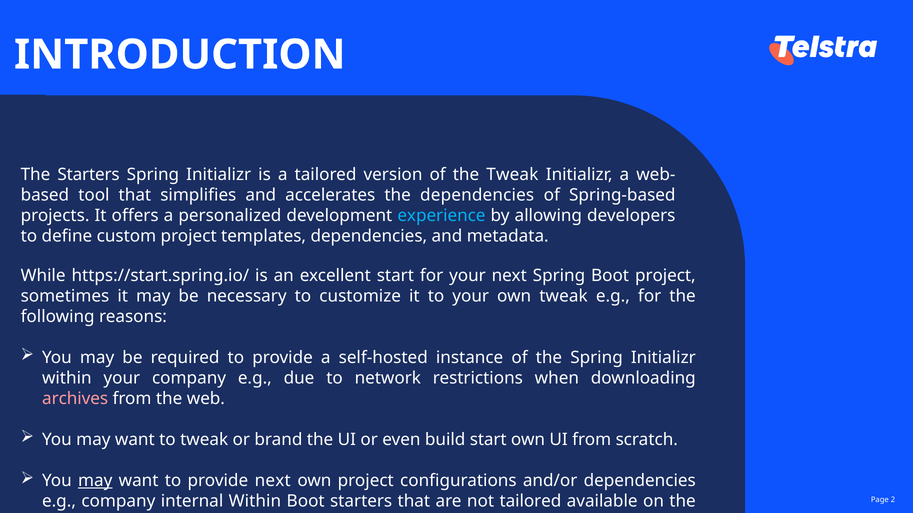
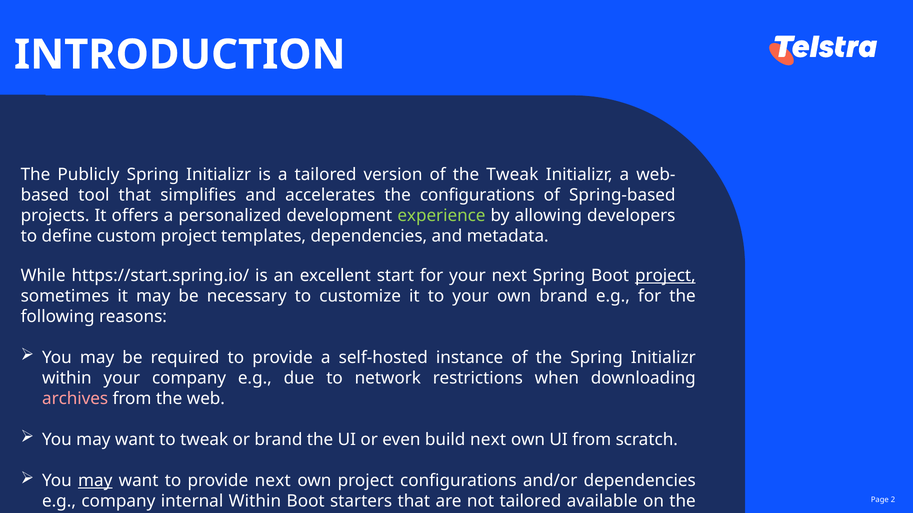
The Starters: Starters -> Publicly (88, 175)
the dependencies: dependencies -> configurations (477, 195)
experience colour: light blue -> light green (441, 216)
project underline: none -> present (665, 276)
own tweak: tweak -> brand (564, 296)
build start: start -> next (488, 440)
